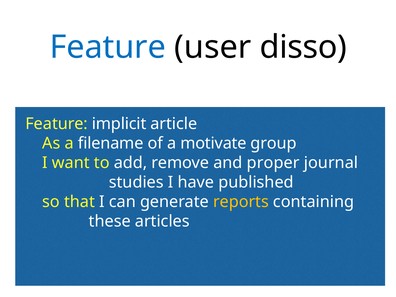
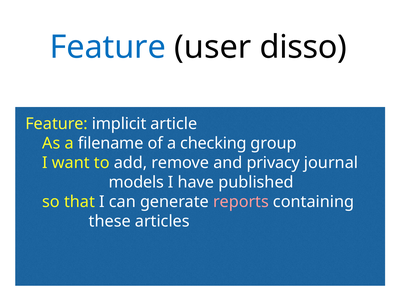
motivate: motivate -> checking (213, 143)
proper: proper -> privacy (273, 163)
studies: studies -> models (136, 182)
reports colour: yellow -> pink (241, 202)
